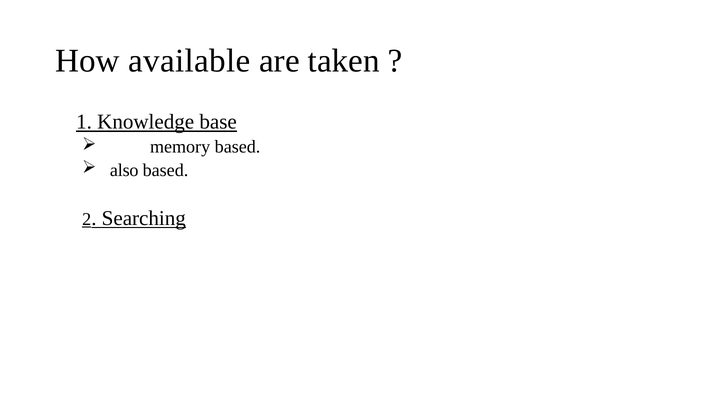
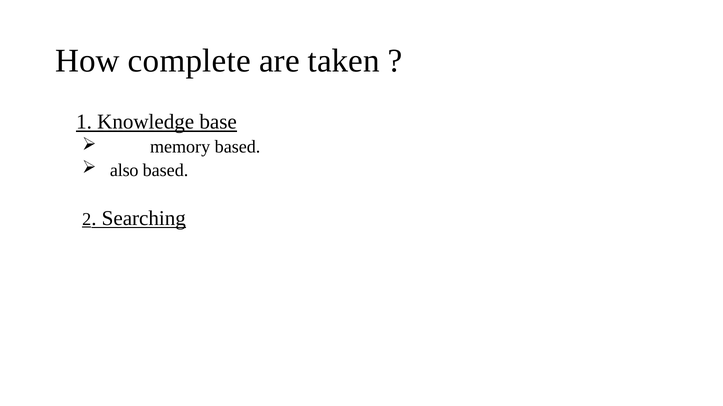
available: available -> complete (189, 61)
